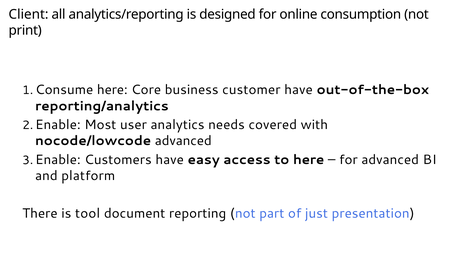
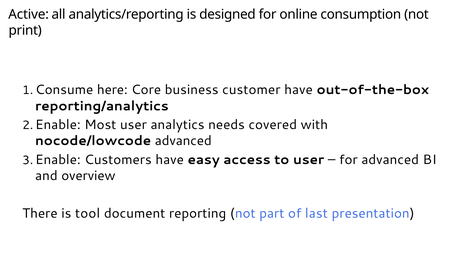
Client: Client -> Active (29, 14)
to here: here -> user (309, 160)
platform: platform -> overview (88, 176)
just: just -> last (316, 213)
